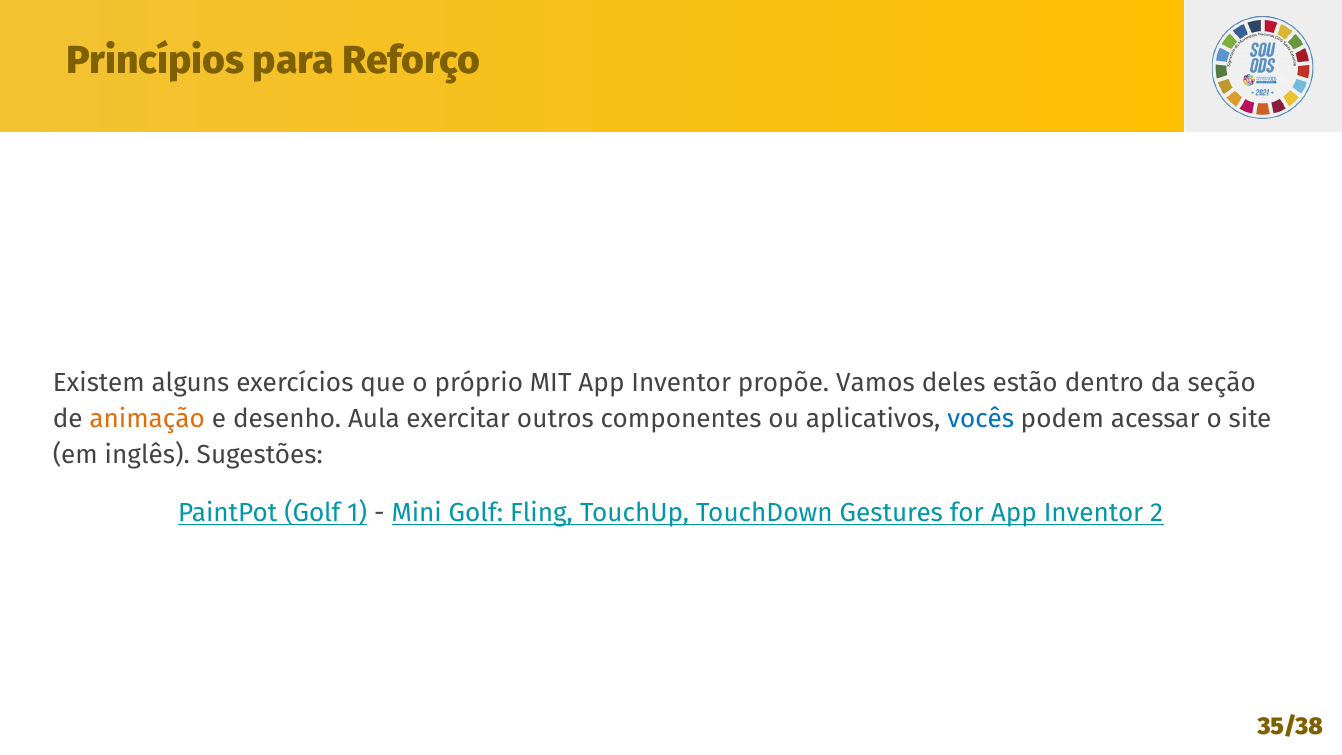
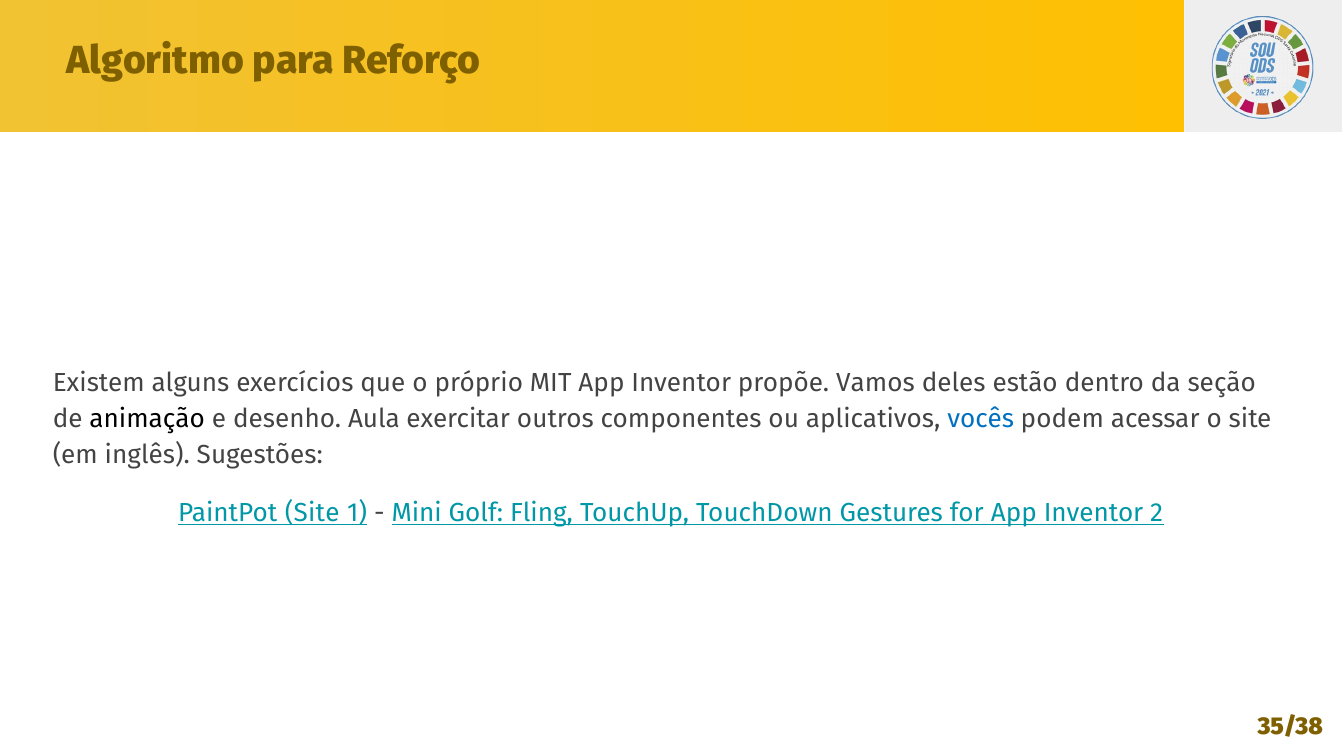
Princípios: Princípios -> Algoritmo (155, 61)
animação colour: orange -> black (147, 419)
PaintPot Golf: Golf -> Site (312, 513)
